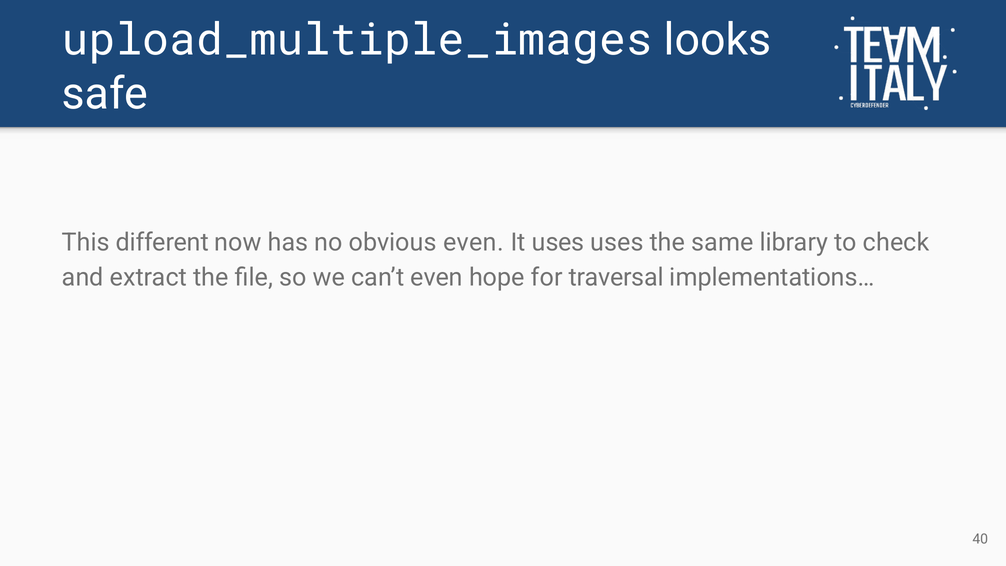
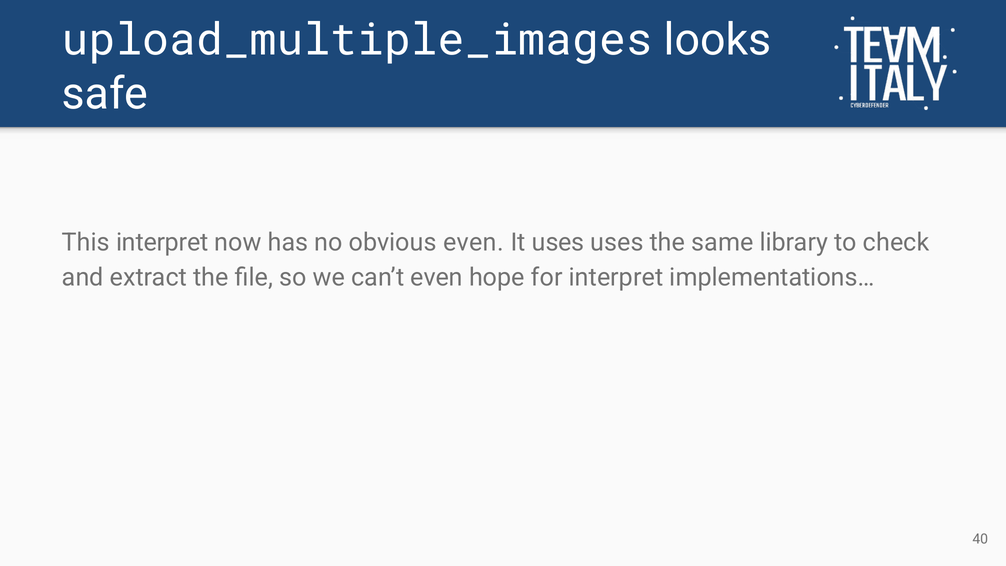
This different: different -> interpret (162, 243)
for traversal: traversal -> interpret (616, 277)
